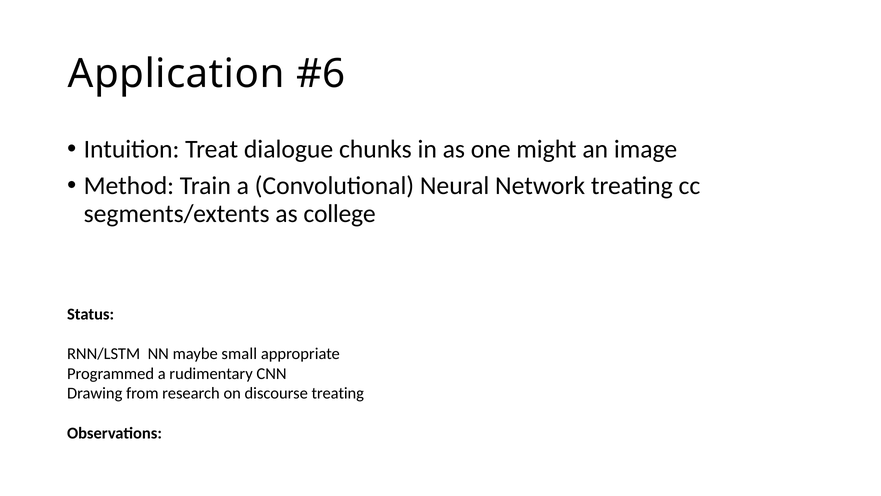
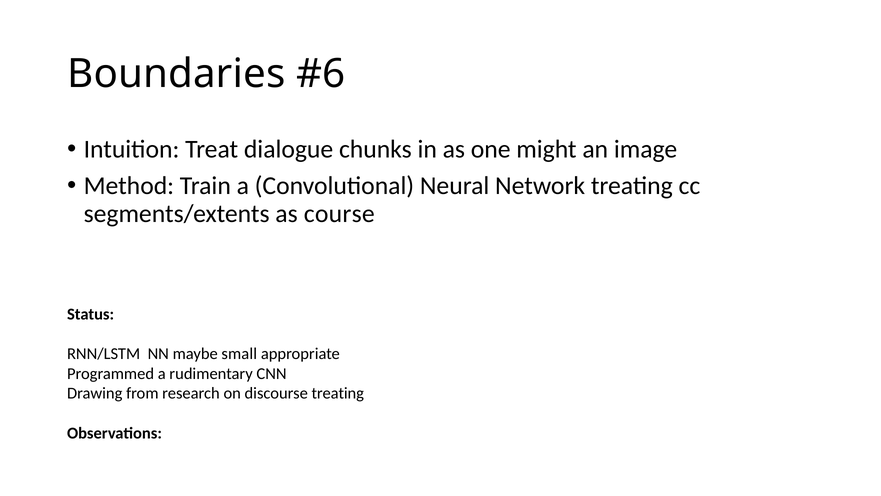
Application: Application -> Boundaries (176, 74)
college: college -> course (339, 213)
